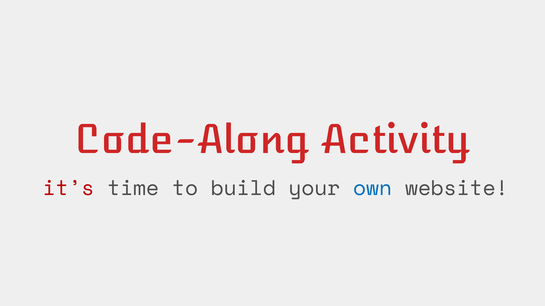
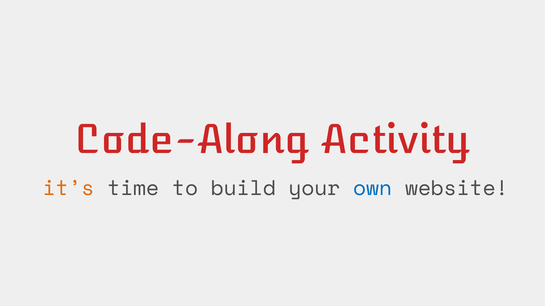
it’s colour: red -> orange (69, 189)
